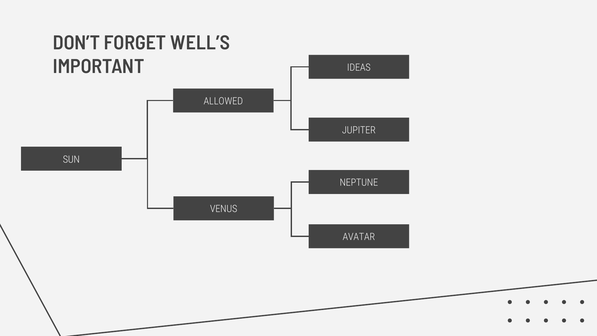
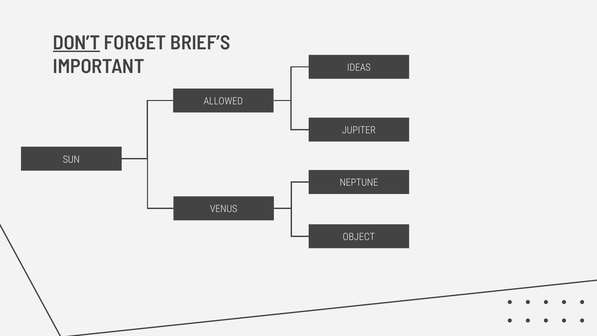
DON’T underline: none -> present (76, 43)
WELL’S: WELL’S -> BRIEF’S (200, 43)
AVATAR: AVATAR -> OBJECT (359, 237)
